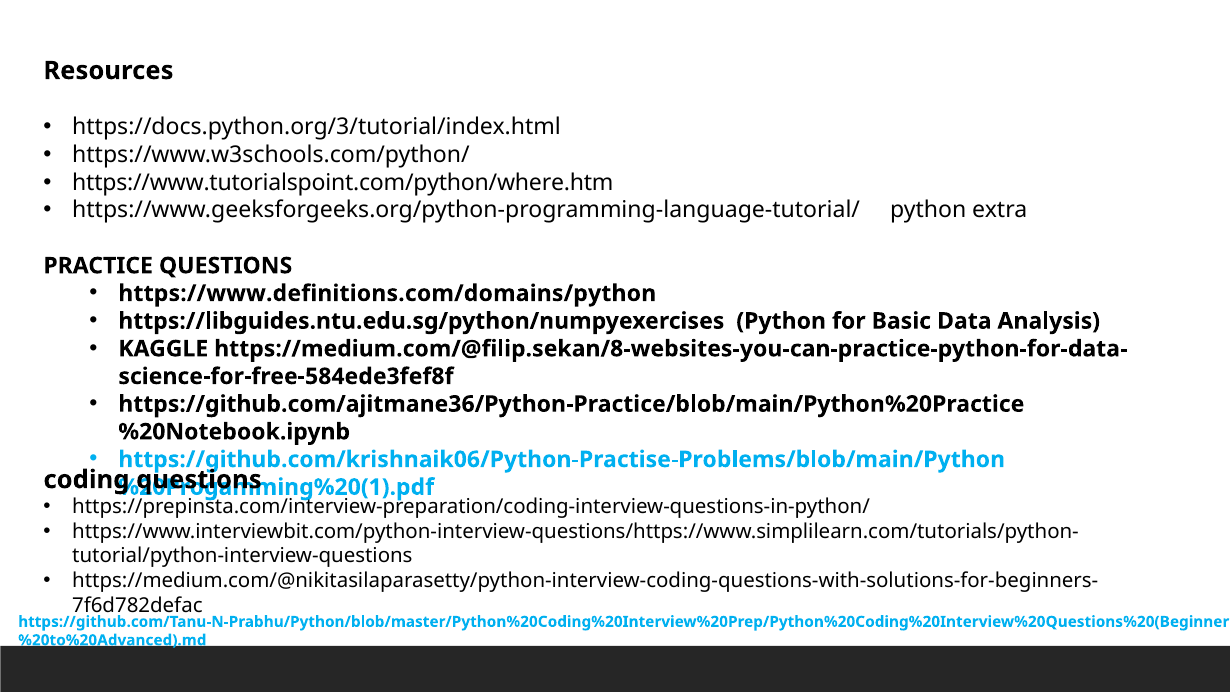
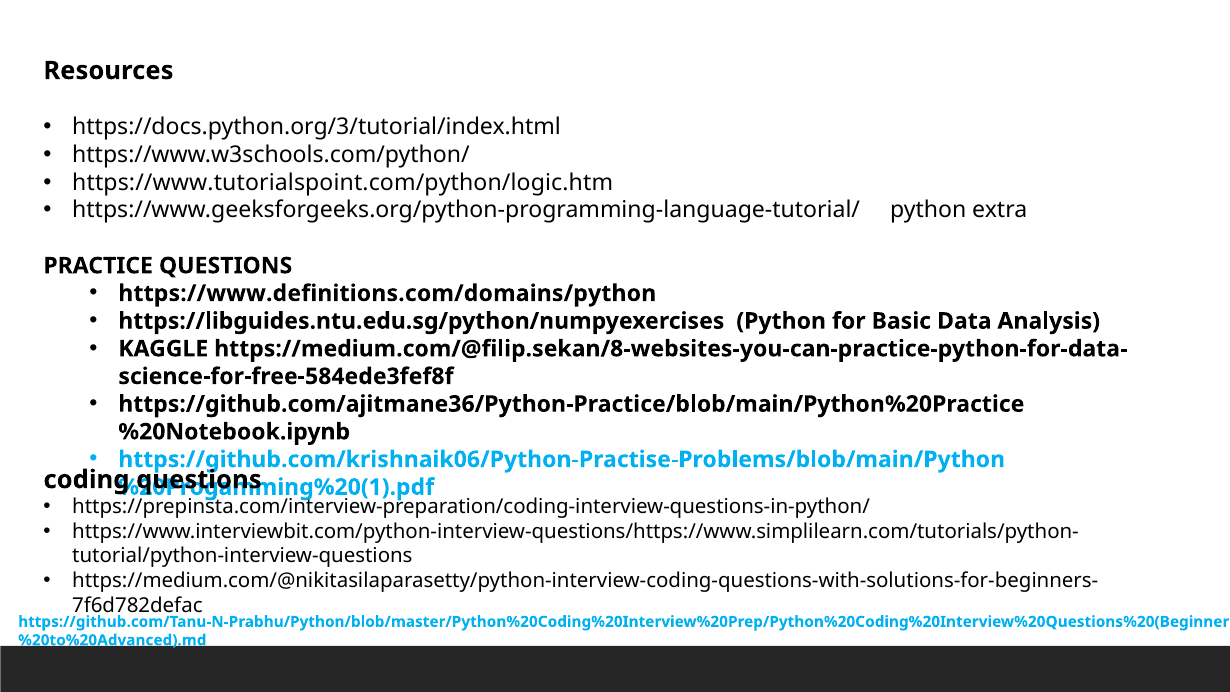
https://www.tutorialspoint.com/python/where.htm: https://www.tutorialspoint.com/python/where.htm -> https://www.tutorialspoint.com/python/logic.htm (343, 183)
